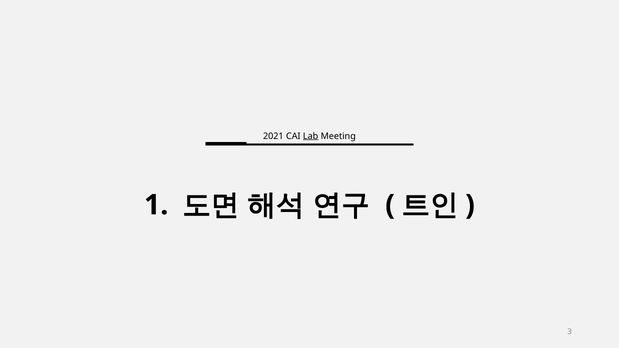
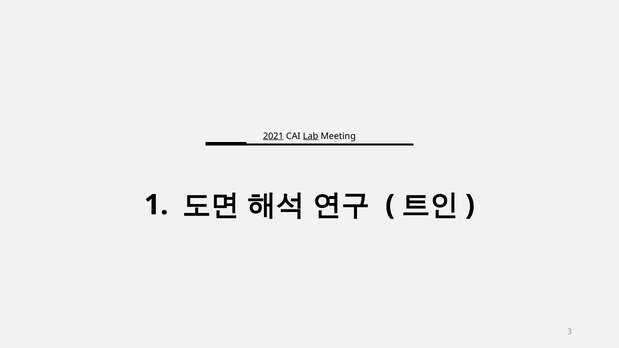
2021 underline: none -> present (273, 136)
